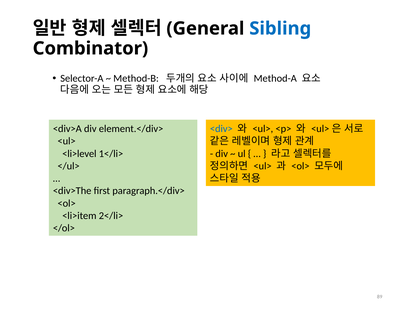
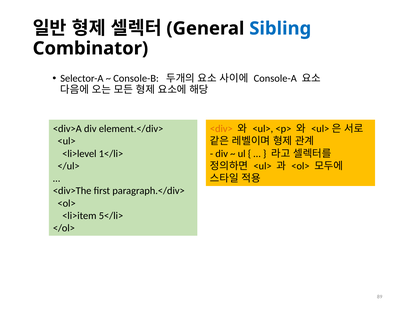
Method-B: Method-B -> Console-B (136, 79)
Method-A: Method-A -> Console-A (275, 79)
<div> colour: blue -> orange (221, 129)
2</li>: 2</li> -> 5</li> (111, 216)
